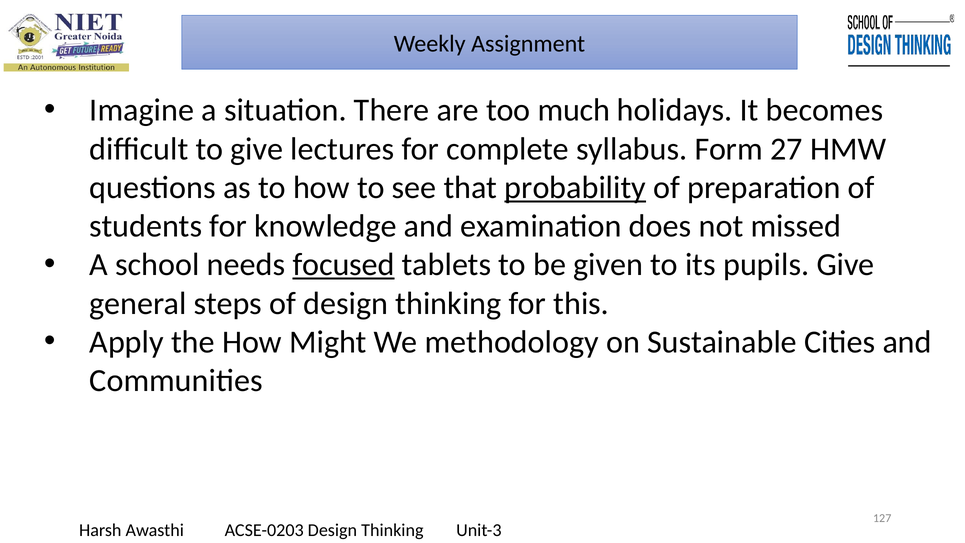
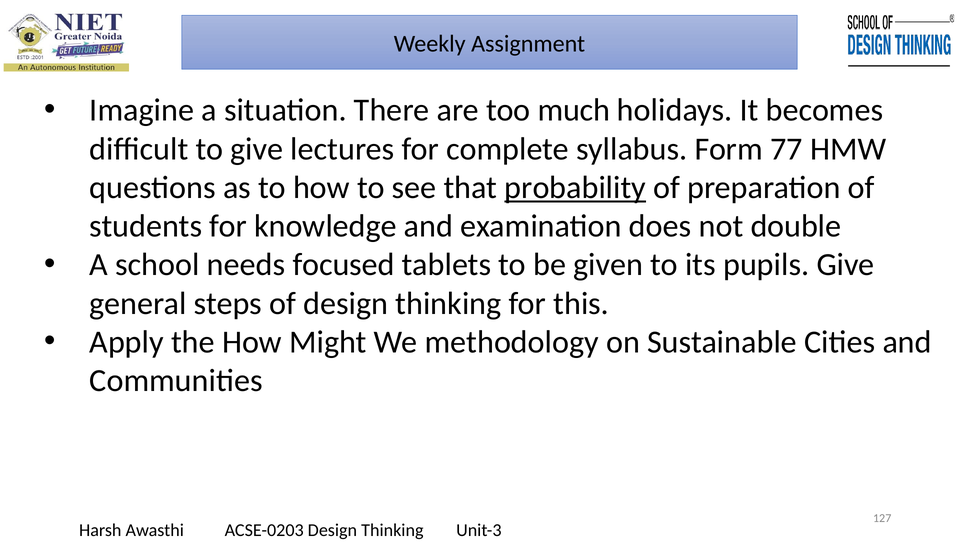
27: 27 -> 77 (786, 149)
missed: missed -> double (796, 226)
focused underline: present -> none (344, 265)
